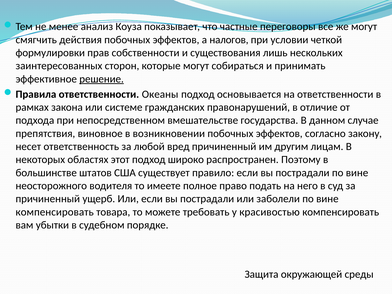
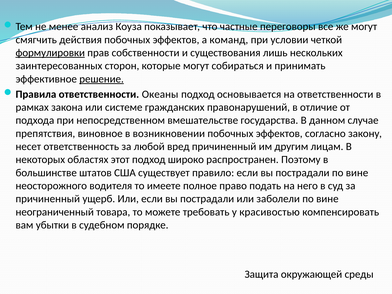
налогов: налогов -> команд (229, 40)
формулировки underline: none -> present (50, 53)
компенсировать: компенсировать -> неограниченный (55, 212)
